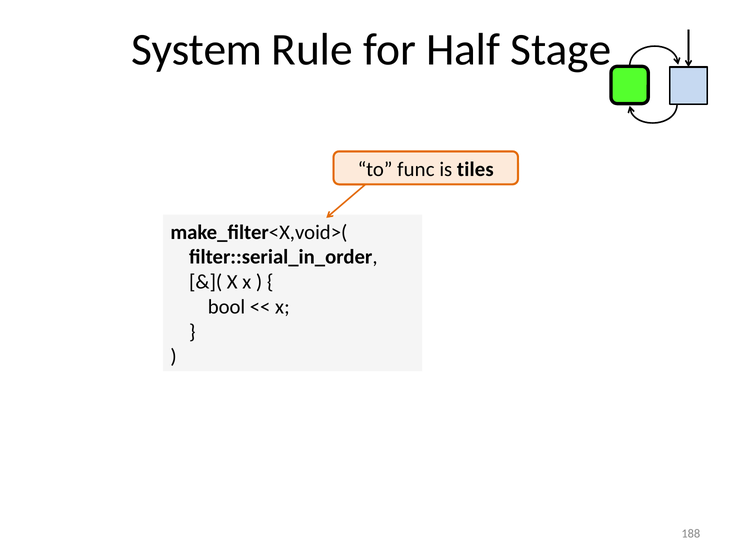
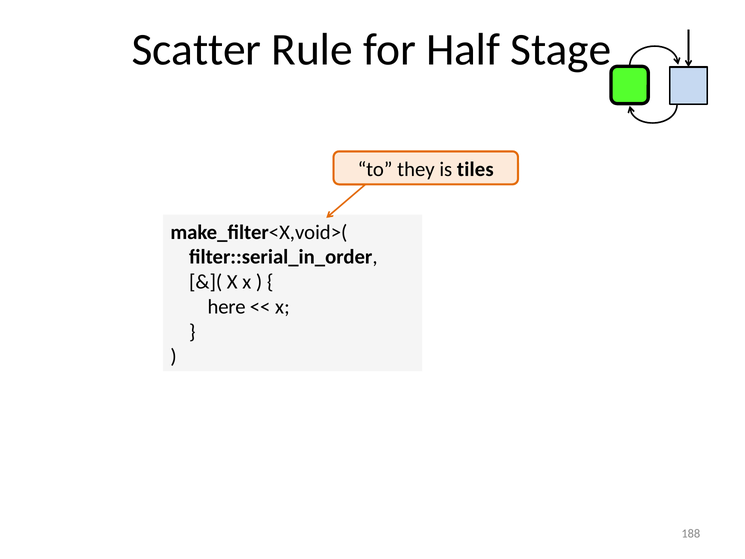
System: System -> Scatter (197, 50)
func: func -> they (416, 169)
bool: bool -> here (227, 307)
